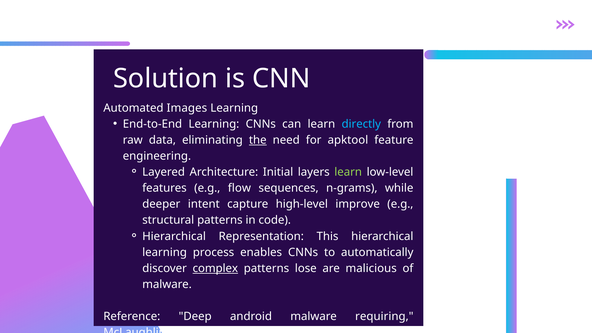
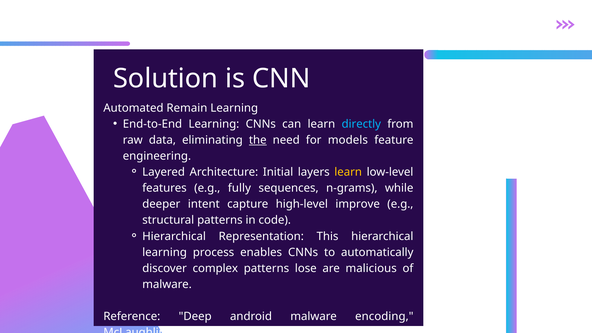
Images: Images -> Remain (187, 108)
apktool: apktool -> models (348, 140)
learn colour: light green -> yellow (348, 172)
flow: flow -> fully (239, 188)
complex underline: present -> none (215, 268)
requiring: requiring -> encoding (384, 316)
